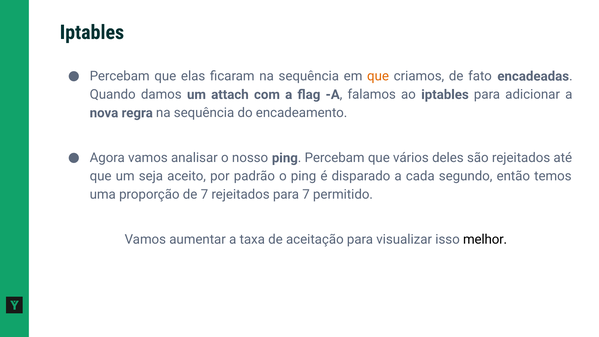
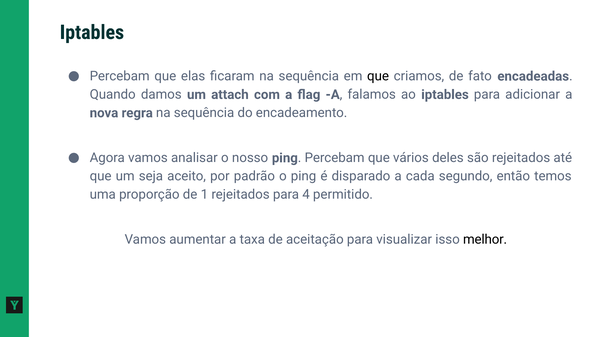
que colour: orange -> black (378, 76)
de 7: 7 -> 1 (204, 195)
para 7: 7 -> 4 (306, 195)
